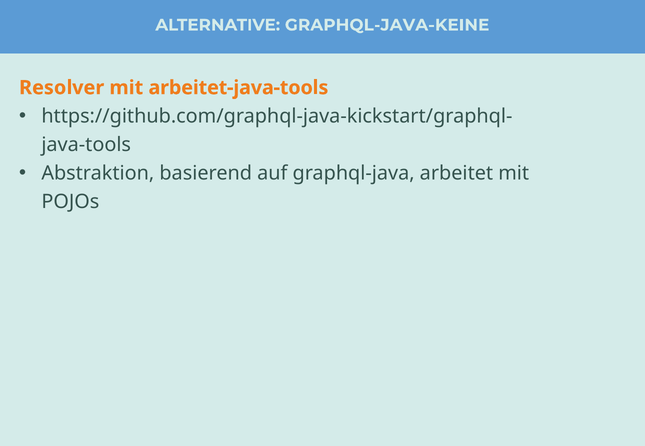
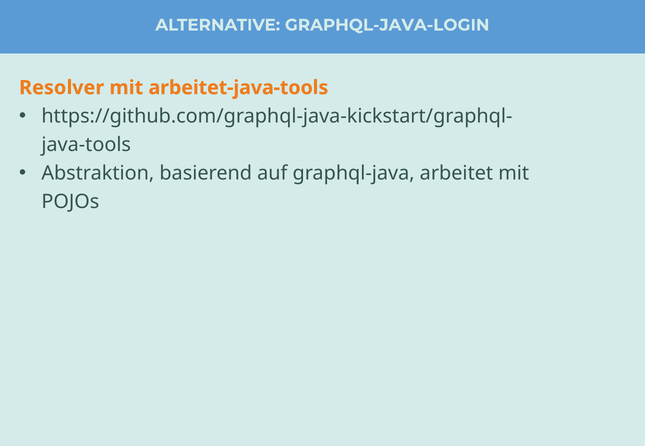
GRAPHQL-JAVA-KEINE: GRAPHQL-JAVA-KEINE -> GRAPHQL-JAVA-LOGIN (387, 25)
